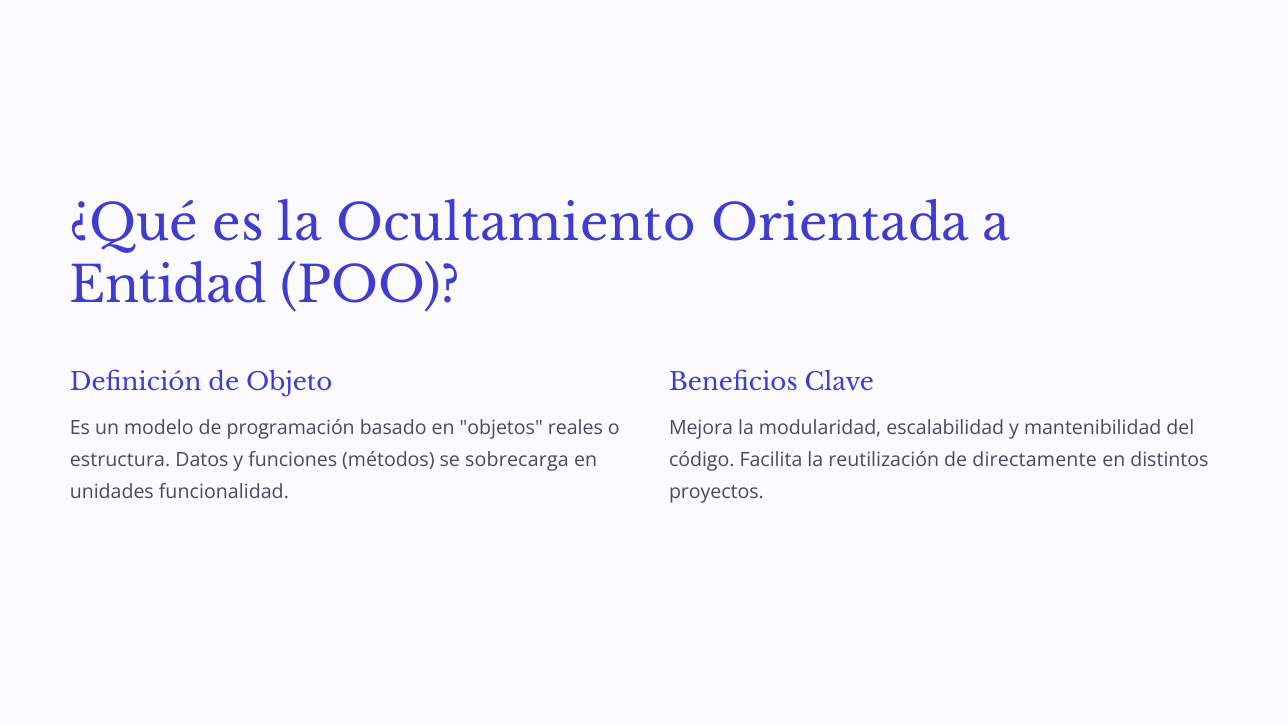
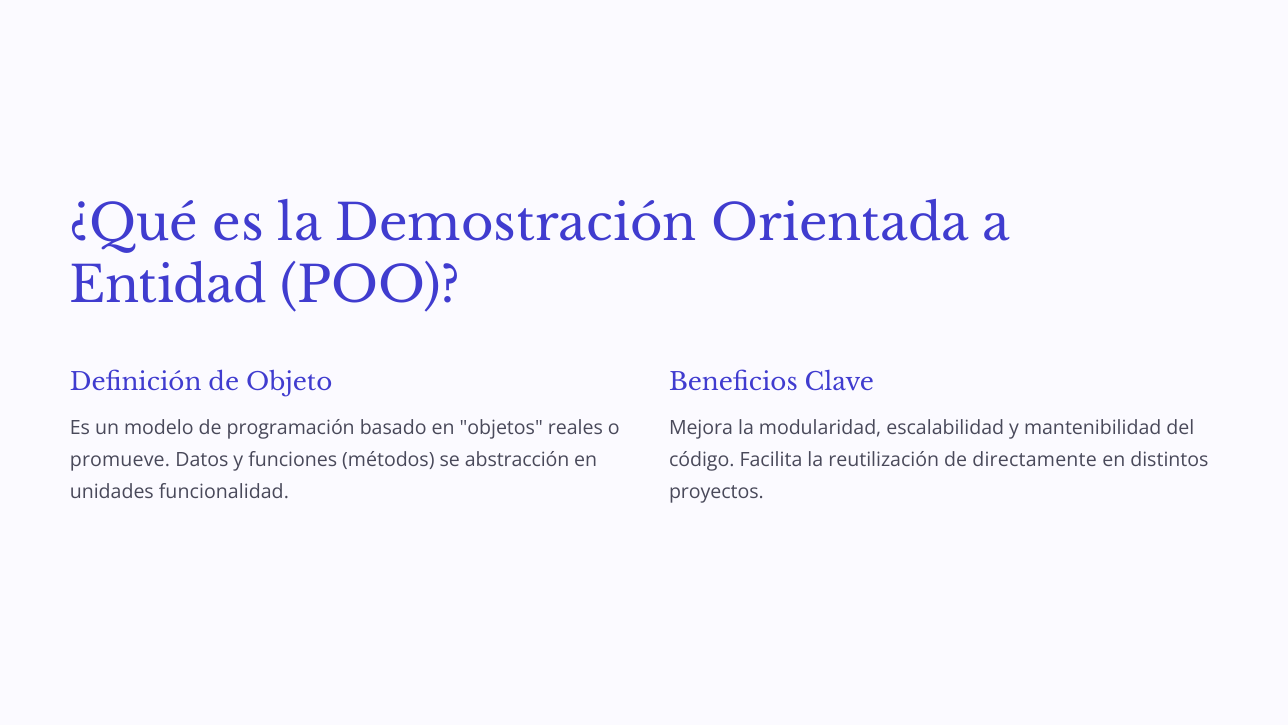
Ocultamiento: Ocultamiento -> Demostración (516, 224)
estructura: estructura -> promueve (120, 459)
sobrecarga: sobrecarga -> abstracción (517, 459)
